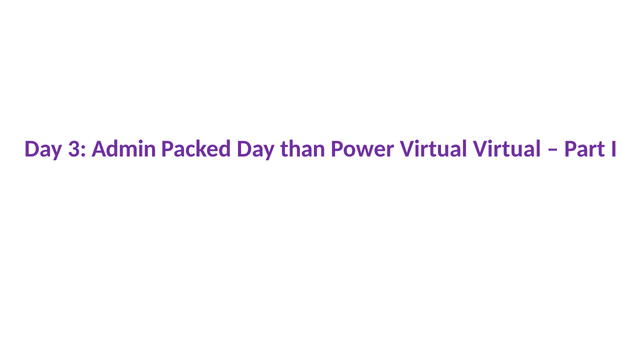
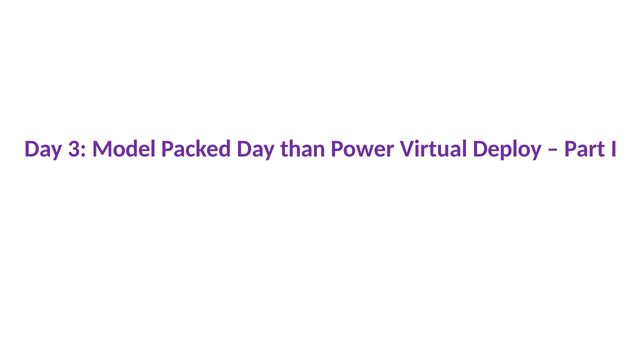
Admin: Admin -> Model (124, 149)
Virtual Virtual: Virtual -> Deploy (507, 149)
